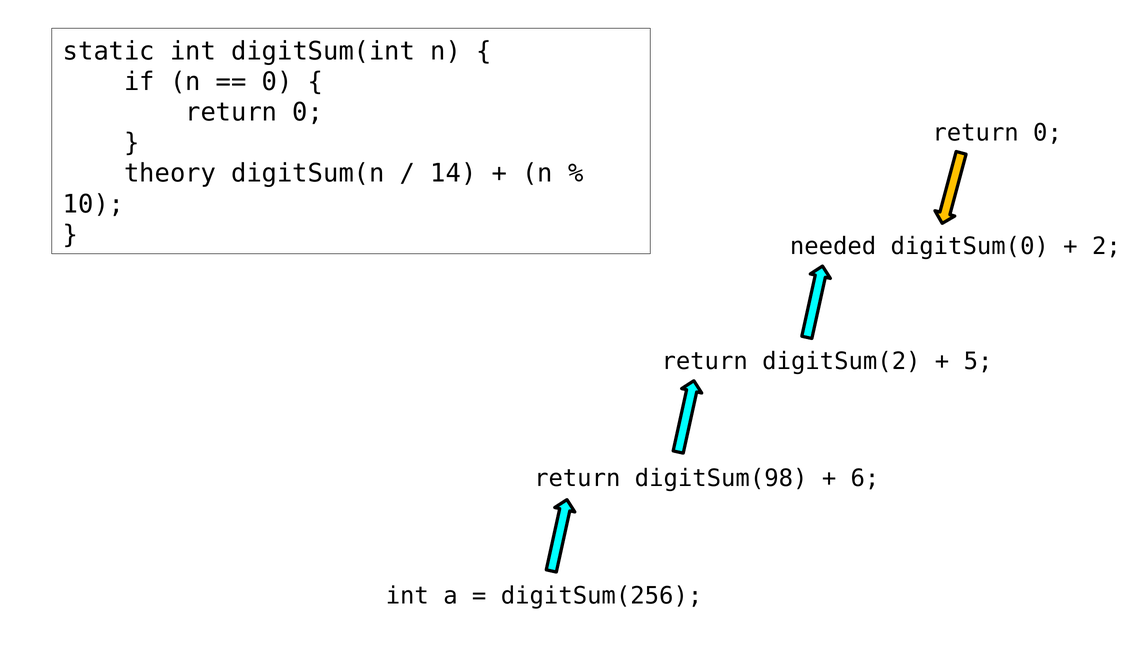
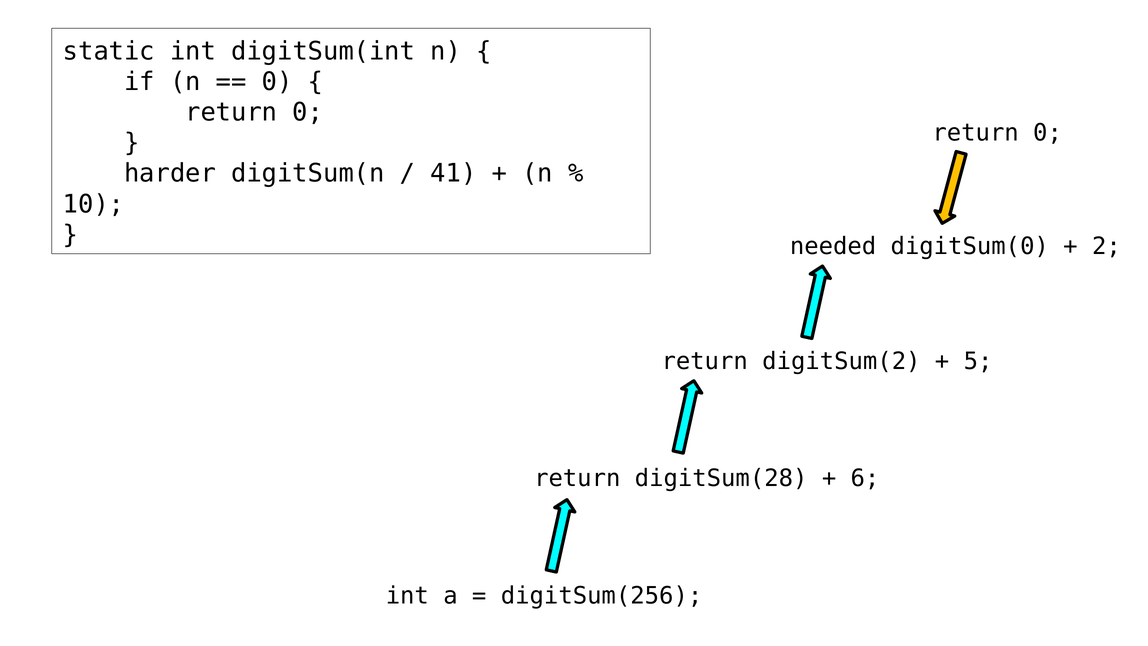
theory: theory -> harder (170, 173)
14: 14 -> 41 (453, 173)
digitSum(98: digitSum(98 -> digitSum(28 (721, 478)
